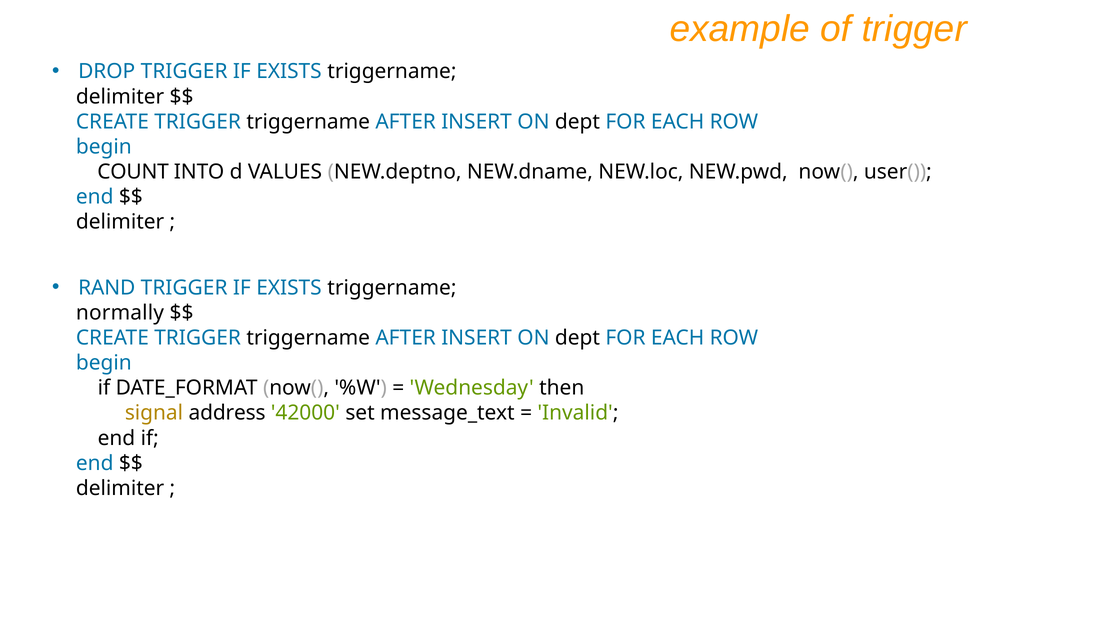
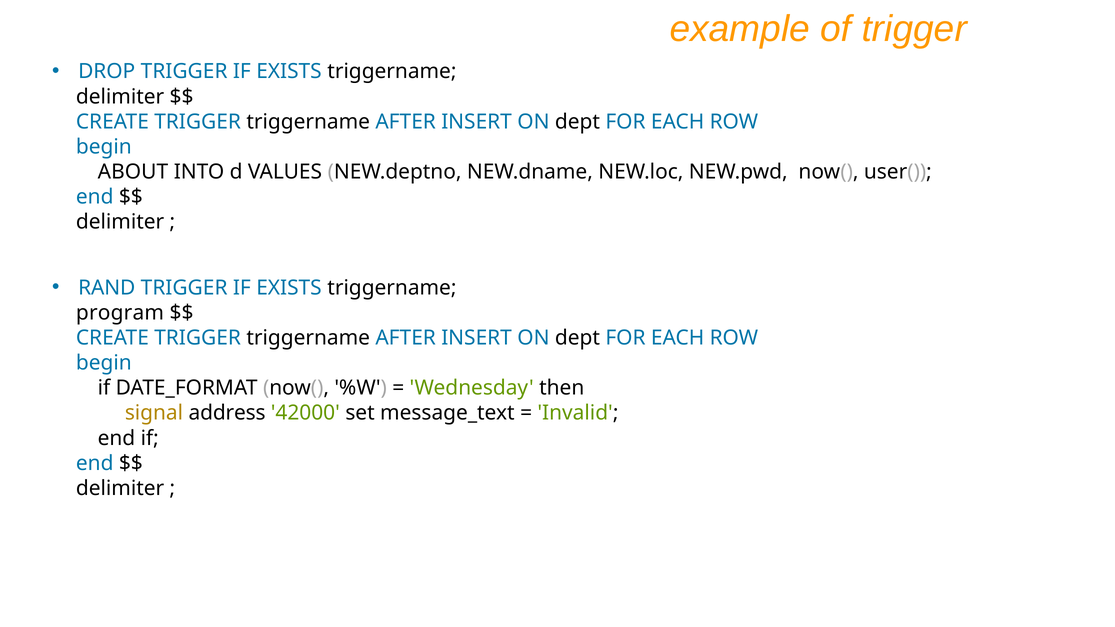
COUNT: COUNT -> ABOUT (133, 172)
normally: normally -> program (120, 313)
